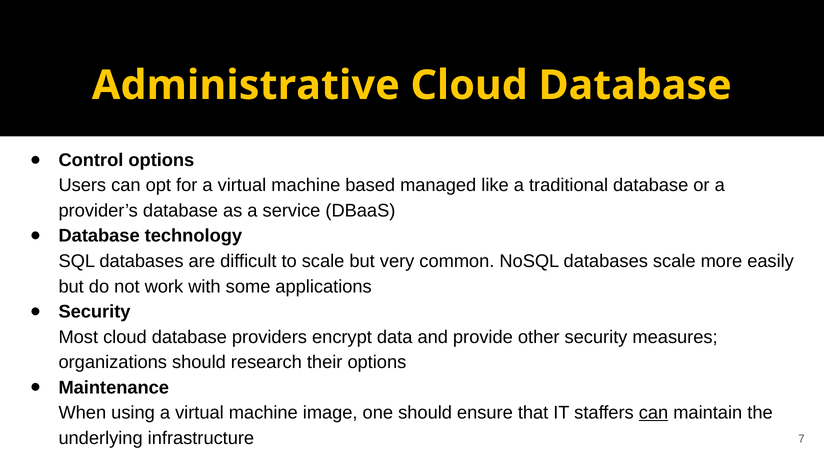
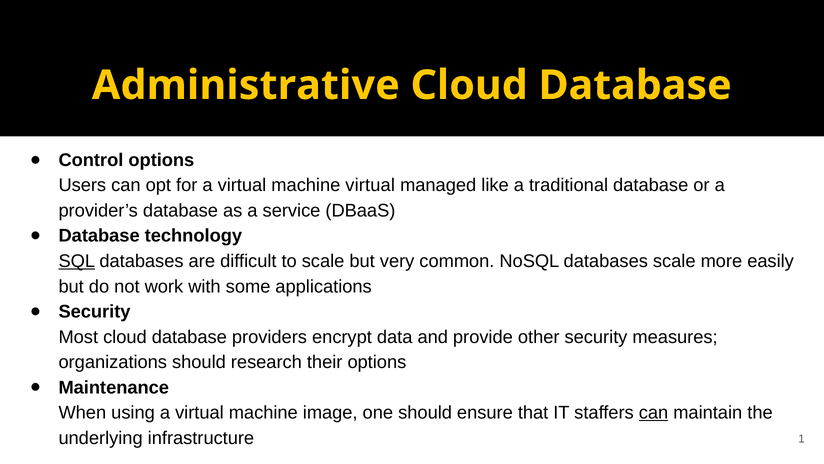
machine based: based -> virtual (370, 185)
SQL underline: none -> present (77, 261)
7: 7 -> 1 (802, 439)
